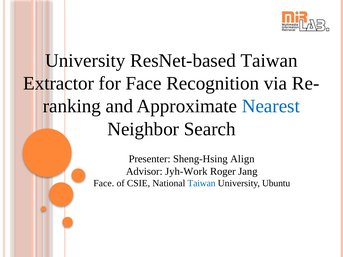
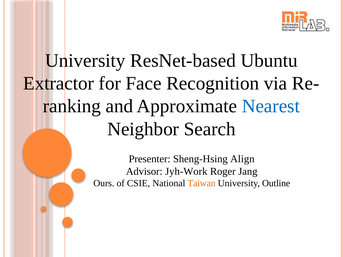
ResNet-based Taiwan: Taiwan -> Ubuntu (269, 61)
Face: Face -> Ours (104, 183)
Taiwan colour: blue -> orange (202, 183)
Ubuntu: Ubuntu -> Outline (276, 183)
